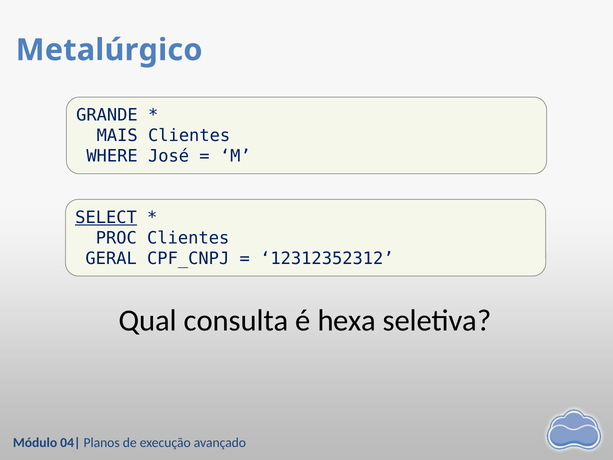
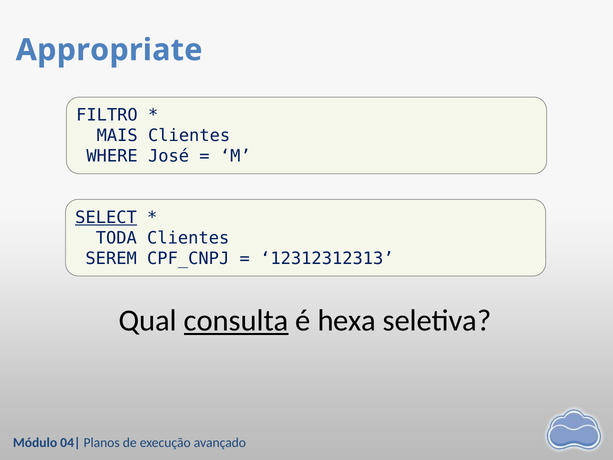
Metalúrgico: Metalúrgico -> Appropriate (109, 50)
GRANDE: GRANDE -> FILTRO (107, 115)
PROC: PROC -> TODA (116, 238)
GERAL: GERAL -> SEREM (111, 258)
12312352312: 12312352312 -> 12312312313 (327, 258)
consulta underline: none -> present (236, 320)
